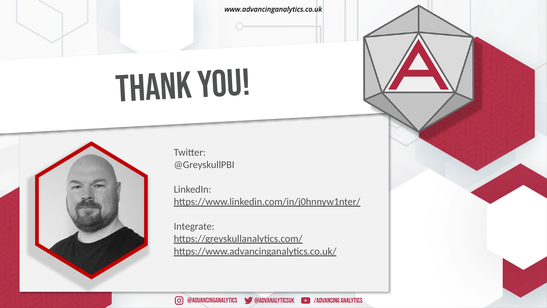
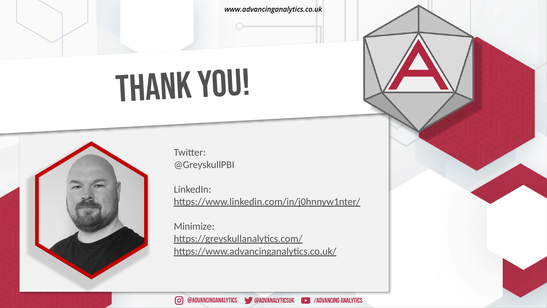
Integrate: Integrate -> Minimize (194, 226)
